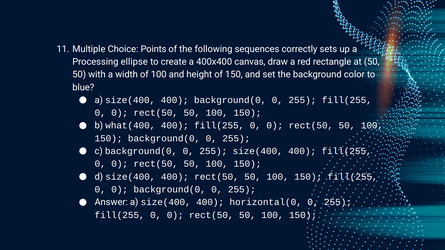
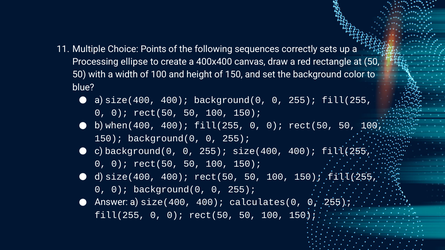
what(400: what(400 -> when(400 (130, 126)
horizontal(0: horizontal(0 -> calculates(0 (266, 203)
